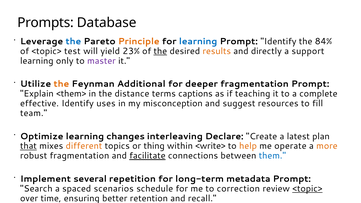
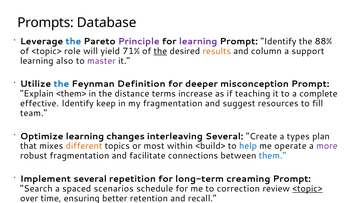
Principle colour: orange -> purple (139, 41)
learning colour: blue -> purple (198, 41)
84%: 84% -> 88% (323, 41)
test: test -> role (72, 51)
23%: 23% -> 71% (131, 51)
directly: directly -> column (266, 51)
only: only -> also (65, 61)
the colour: orange -> blue (61, 84)
Additional: Additional -> Definition (141, 84)
deeper fragmentation: fragmentation -> misconception (255, 84)
captions: captions -> increase (195, 94)
uses: uses -> keep (106, 103)
my misconception: misconception -> fragmentation (173, 103)
interleaving Declare: Declare -> Several (224, 136)
latest: latest -> types (298, 136)
that underline: present -> none (28, 146)
thing: thing -> most (154, 146)
<write>: <write> -> <build> (210, 146)
help colour: orange -> blue (248, 146)
more colour: orange -> purple (327, 146)
facilitate underline: present -> none (147, 156)
metadata: metadata -> creaming (248, 179)
